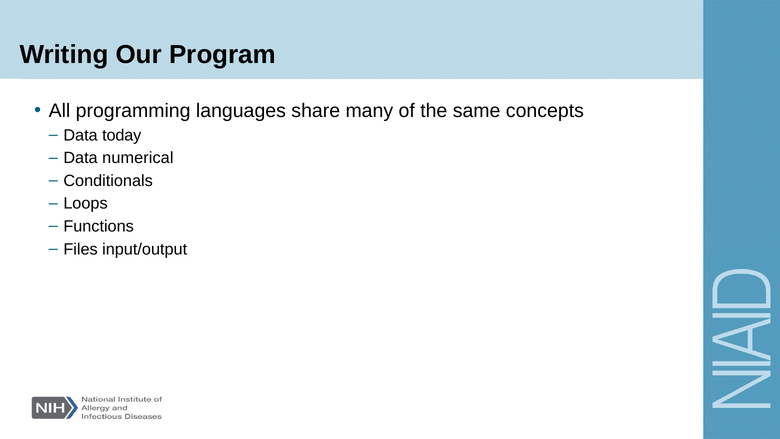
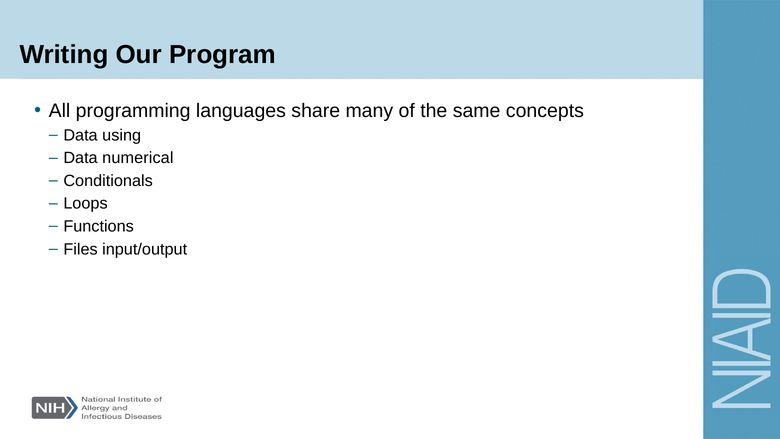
today: today -> using (122, 135)
